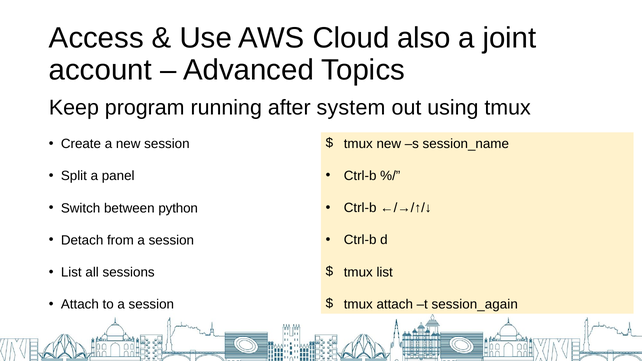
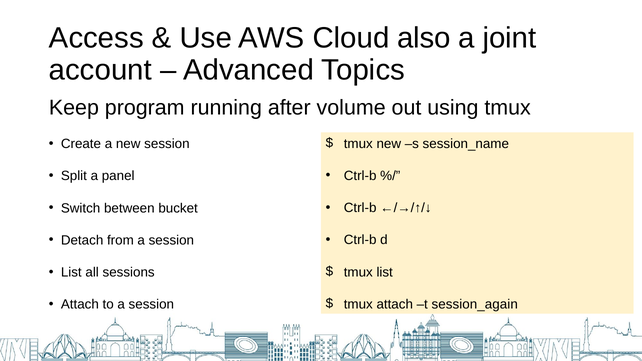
system: system -> volume (351, 108)
python: python -> bucket (178, 208)
